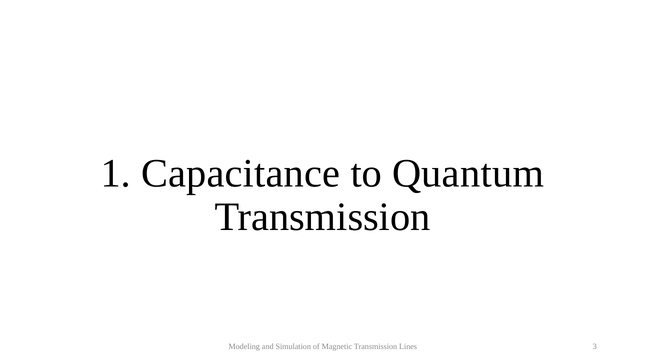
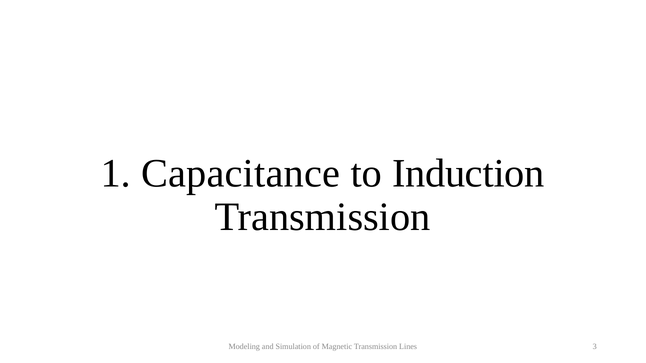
Quantum: Quantum -> Induction (468, 174)
